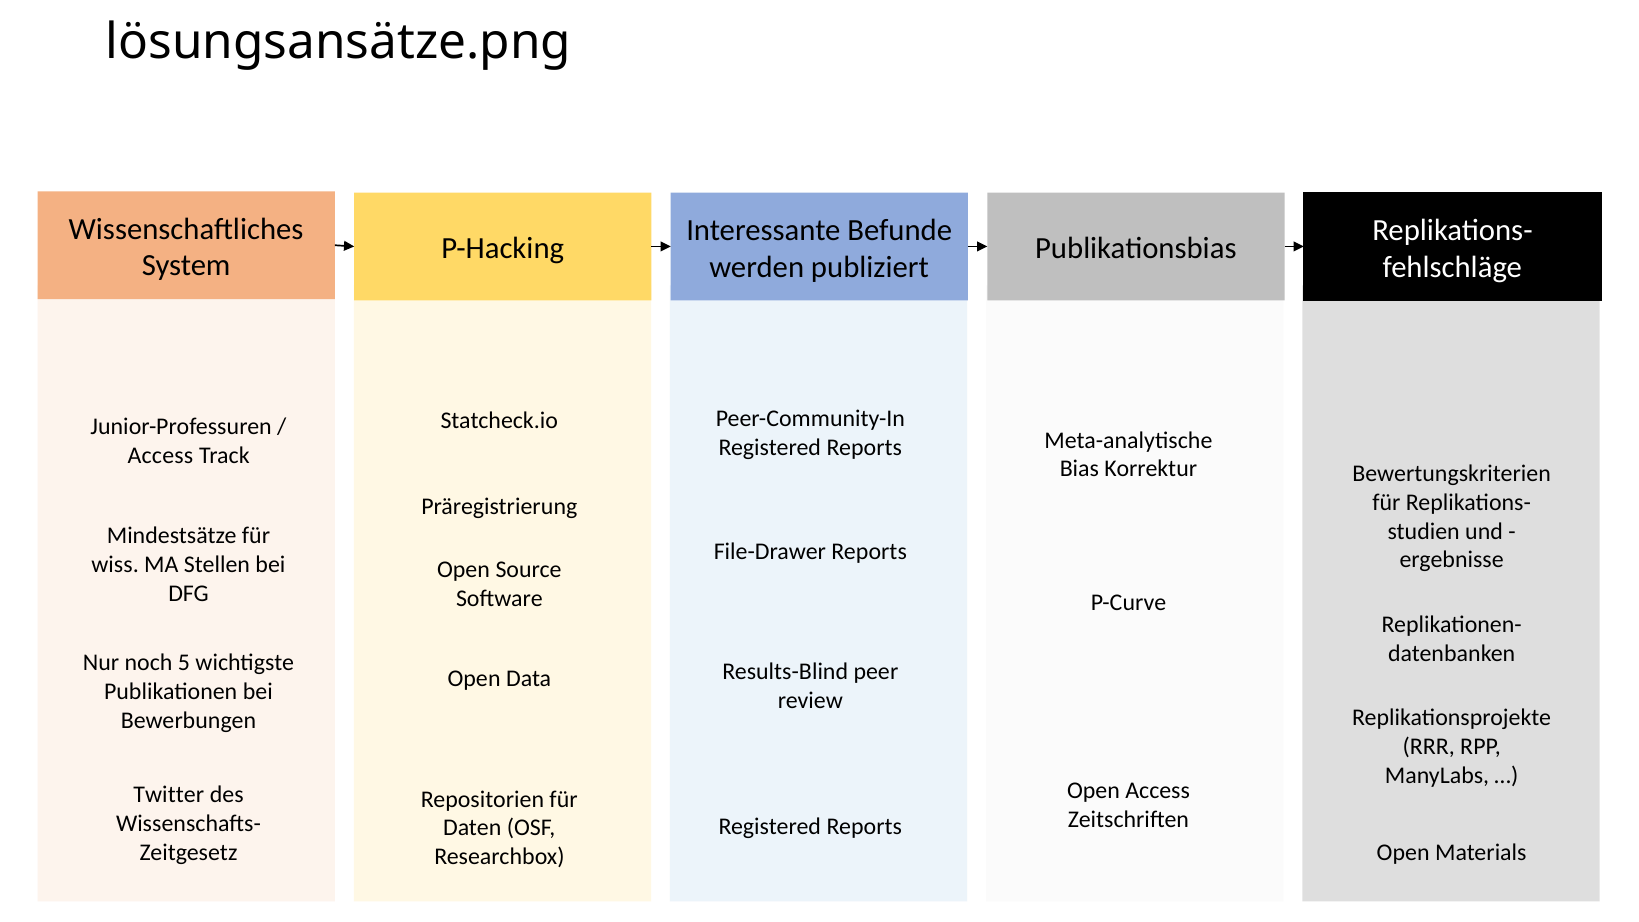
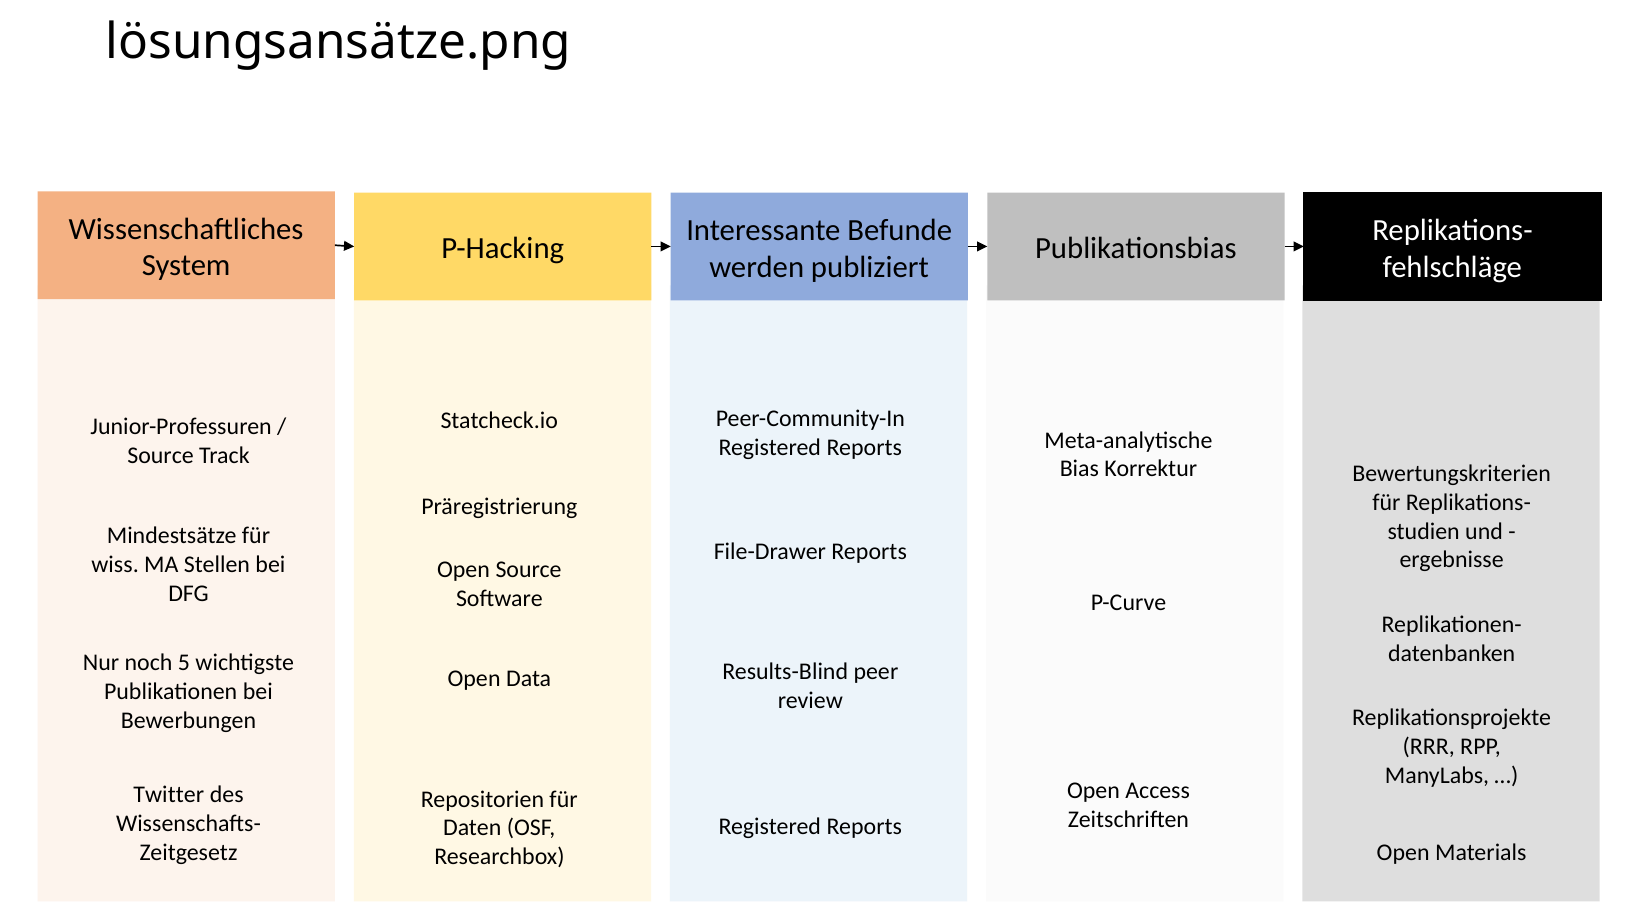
Access: Access -> Source (161, 455)
